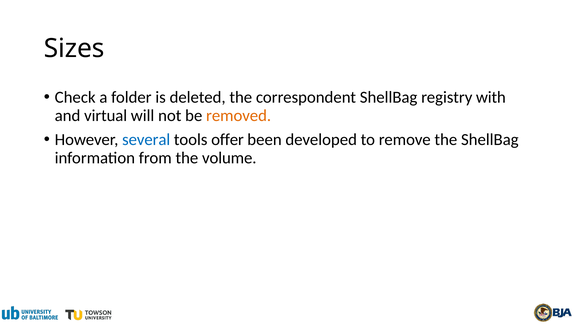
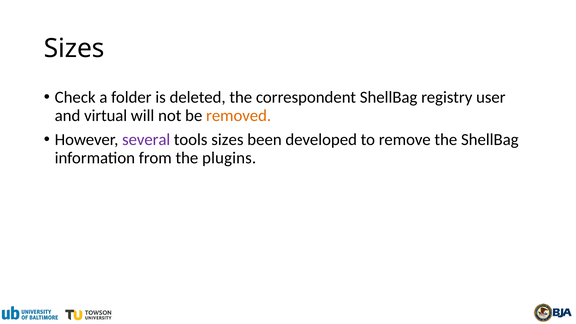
with: with -> user (491, 97)
several colour: blue -> purple (146, 140)
tools offer: offer -> sizes (227, 140)
volume: volume -> plugins (229, 158)
